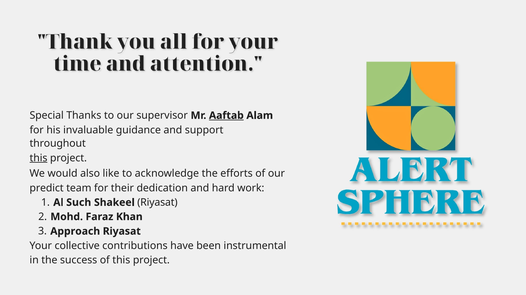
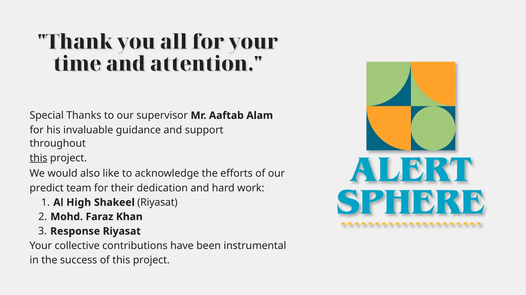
Aaftab underline: present -> none (226, 116)
Such: Such -> High (79, 203)
Approach: Approach -> Response (75, 232)
